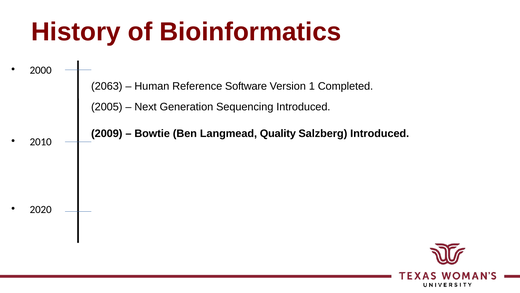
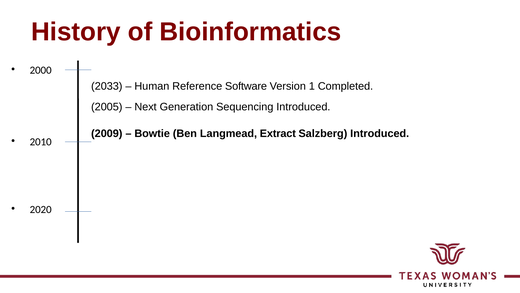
2063: 2063 -> 2033 (107, 86)
Quality: Quality -> Extract (278, 133)
